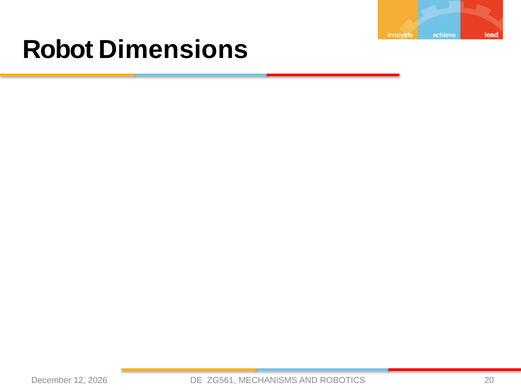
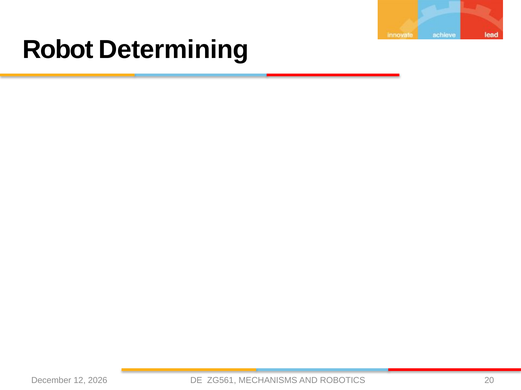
Dimensions: Dimensions -> Determining (174, 50)
